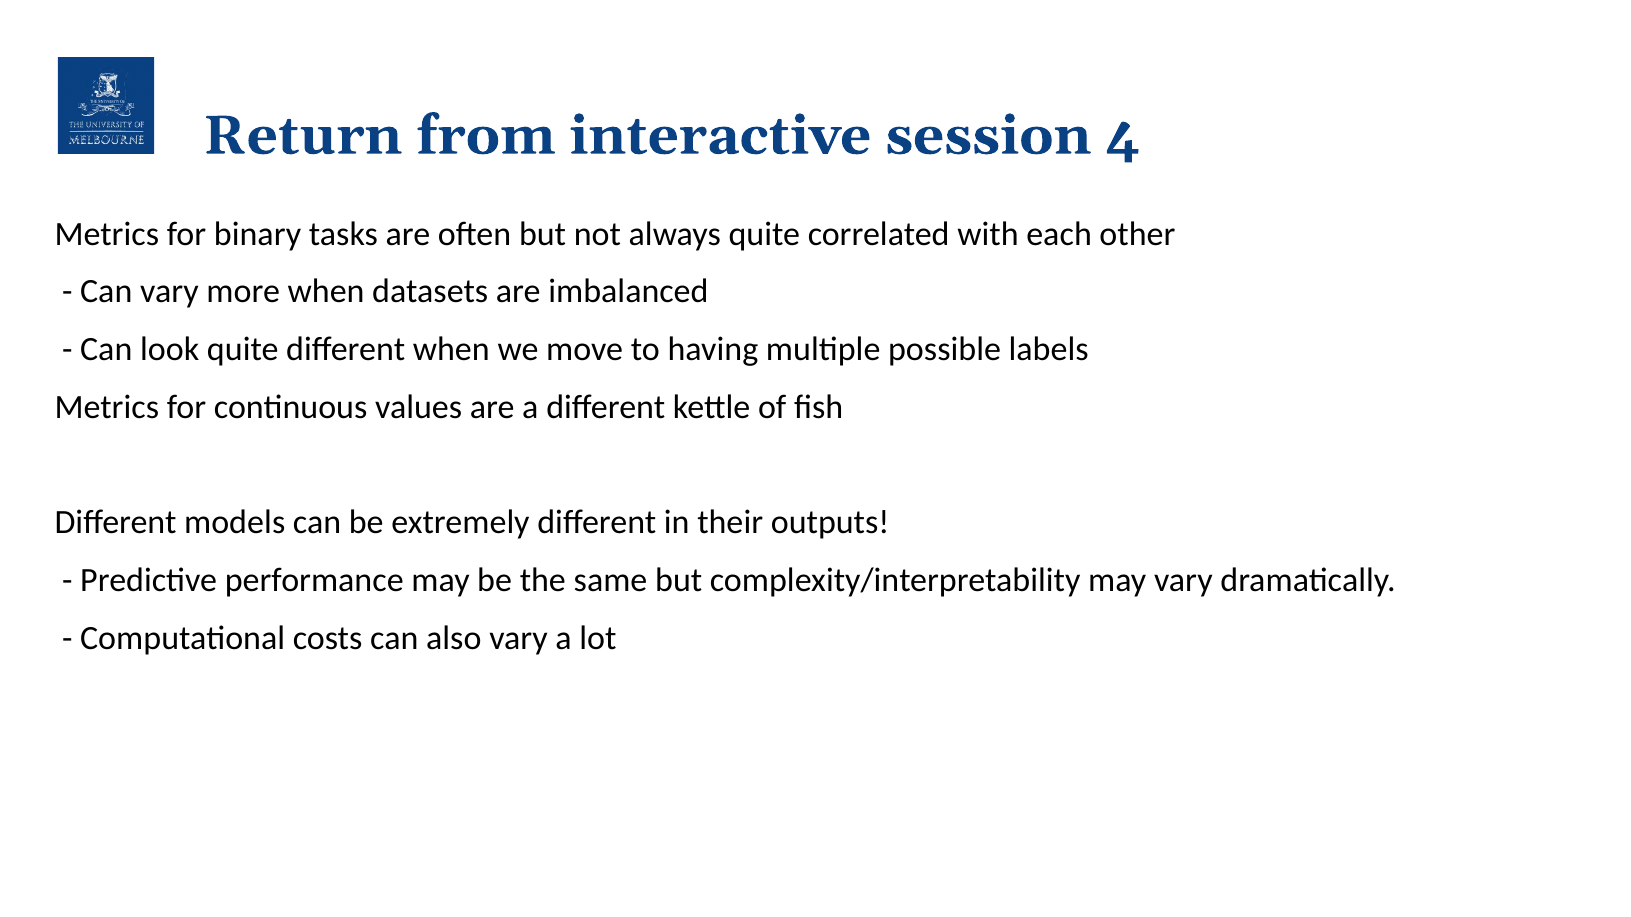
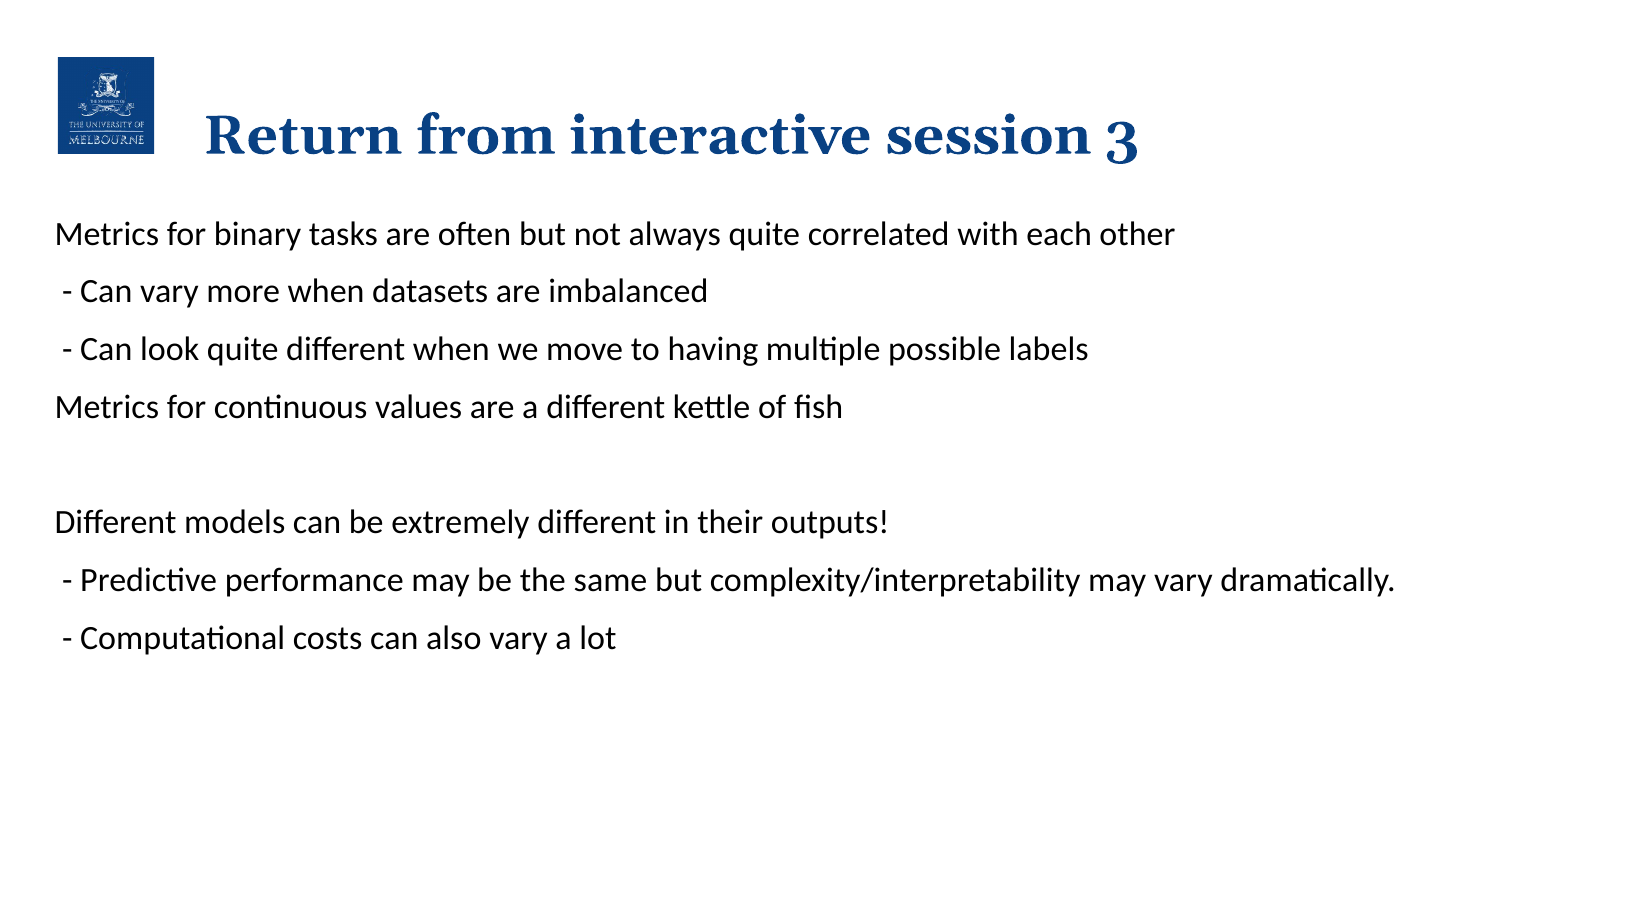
4: 4 -> 3 (1122, 136)
